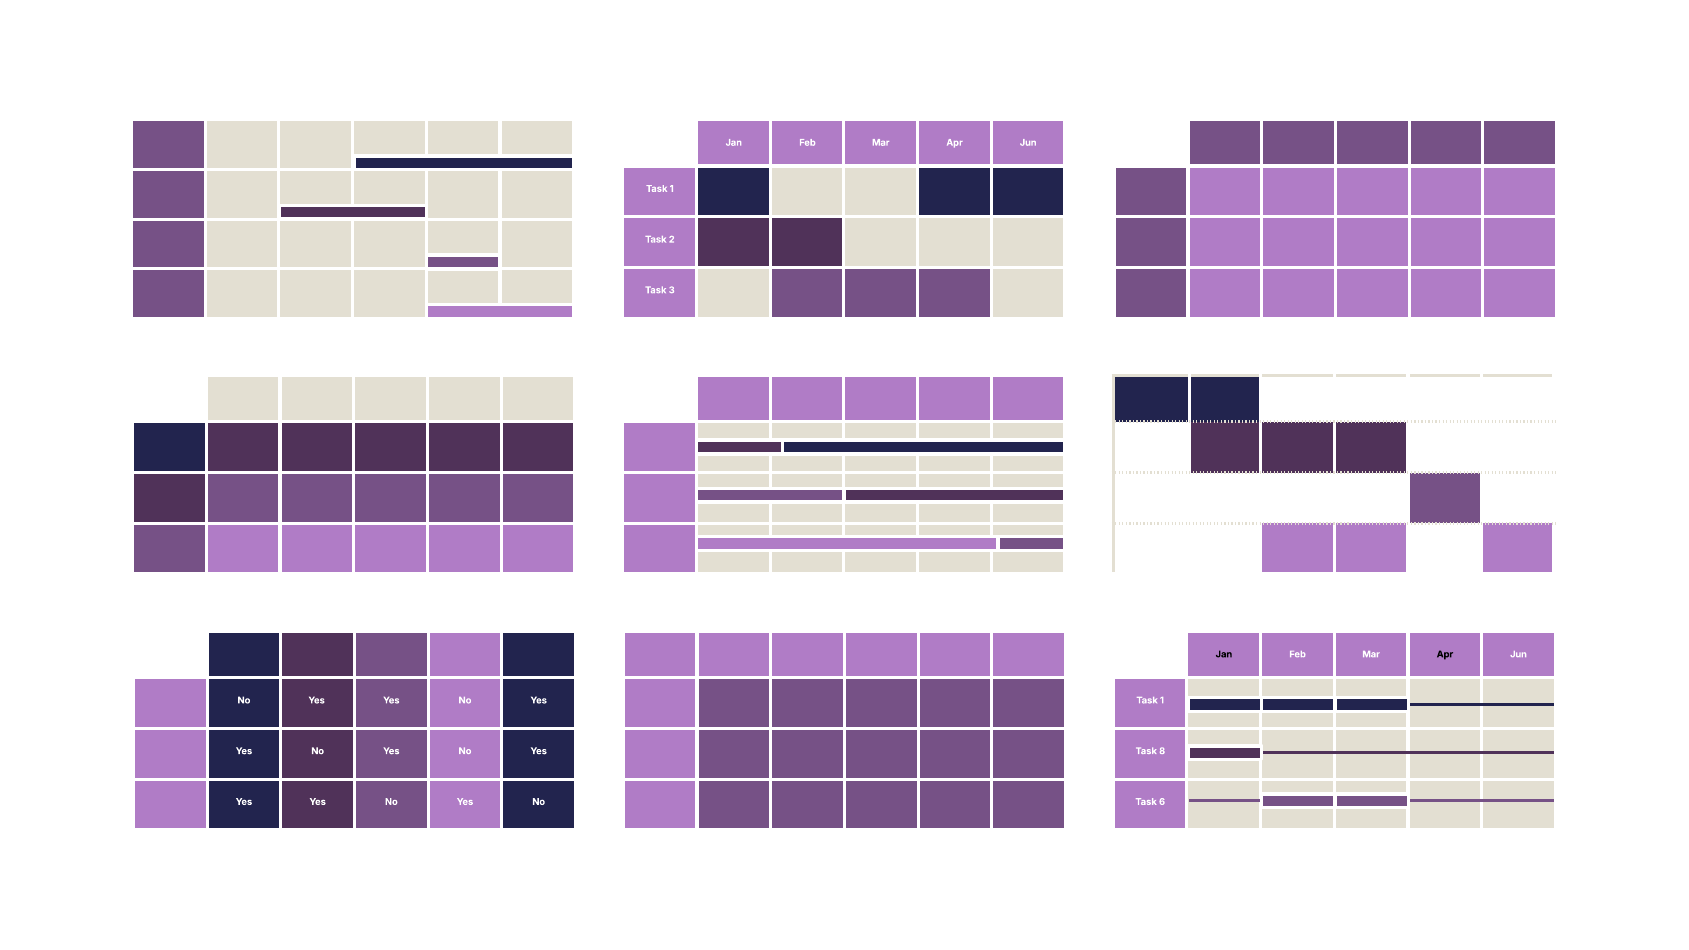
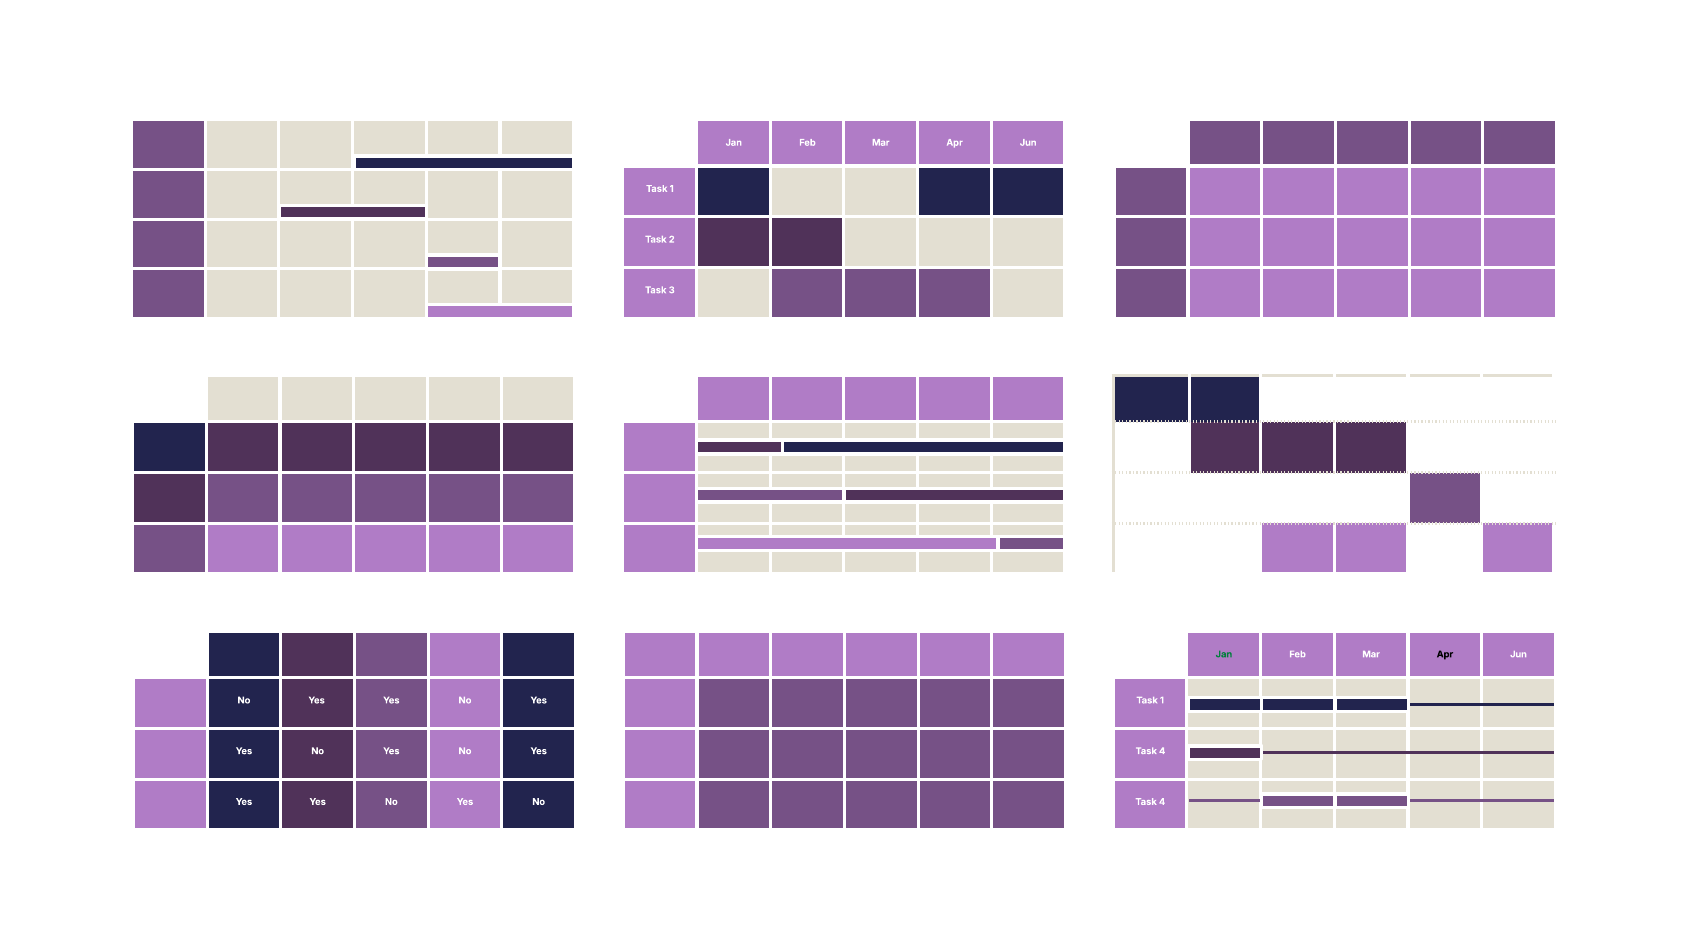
Jan colour: black -> green (1224, 654)
8: 8 -> 4 (1162, 751)
6: 6 -> 4 (1162, 802)
